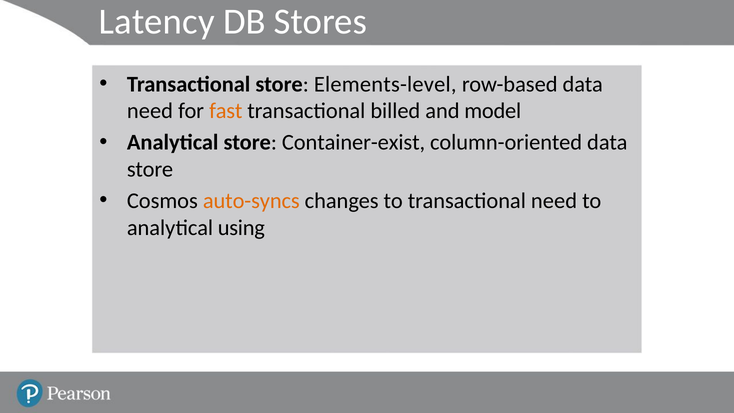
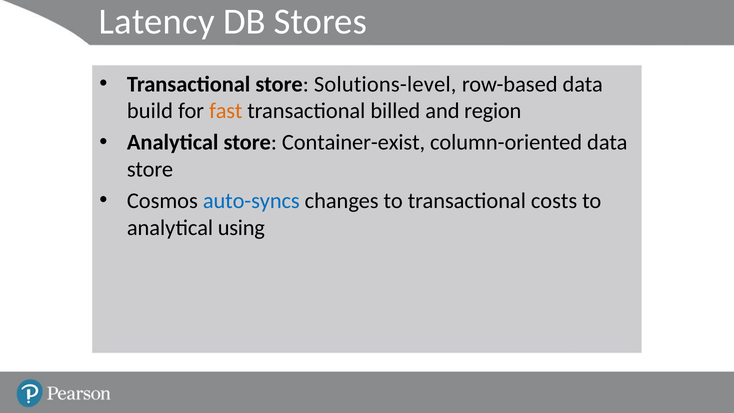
Elements-level: Elements-level -> Solutions-level (385, 84)
need: need -> build (150, 111)
model: model -> region (493, 111)
auto-syncs colour: orange -> blue (251, 201)
transactional need: need -> costs (554, 201)
